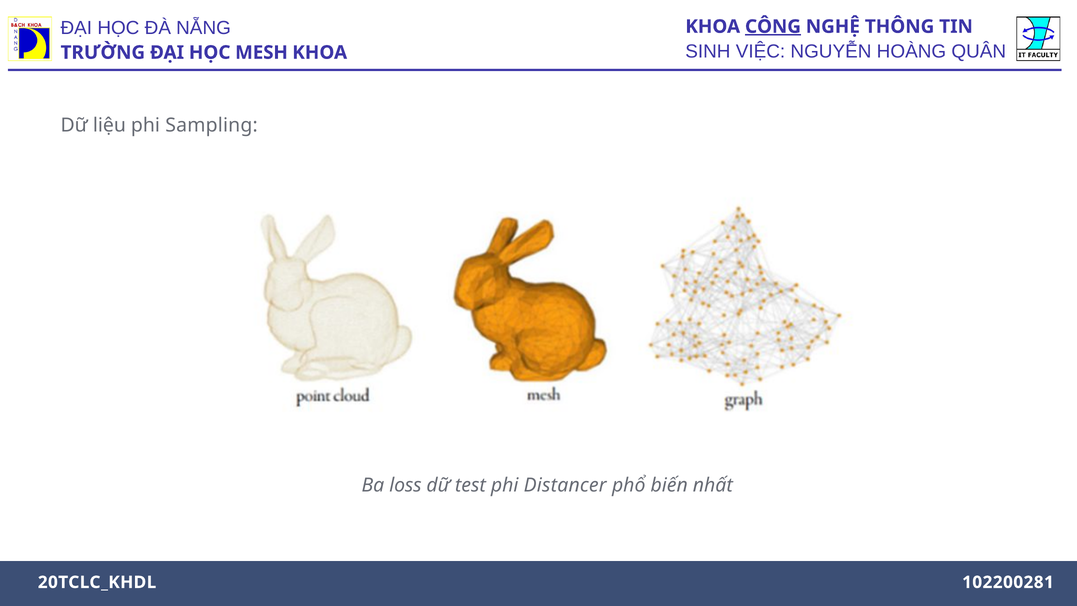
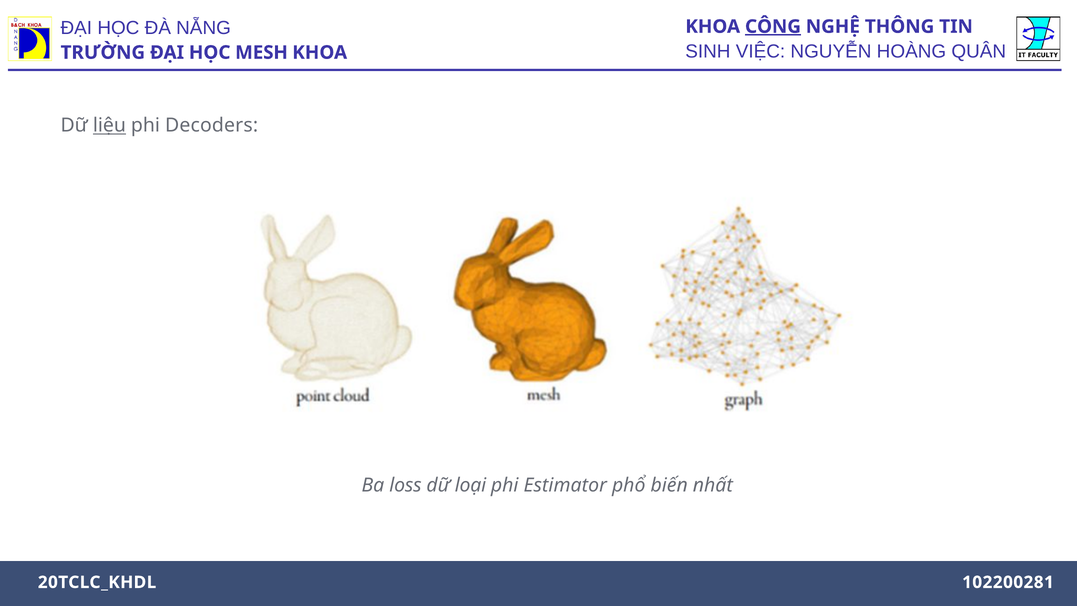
liệu underline: none -> present (109, 125)
Sampling: Sampling -> Decoders (212, 125)
test: test -> loại (470, 485)
Distancer: Distancer -> Estimator (565, 485)
